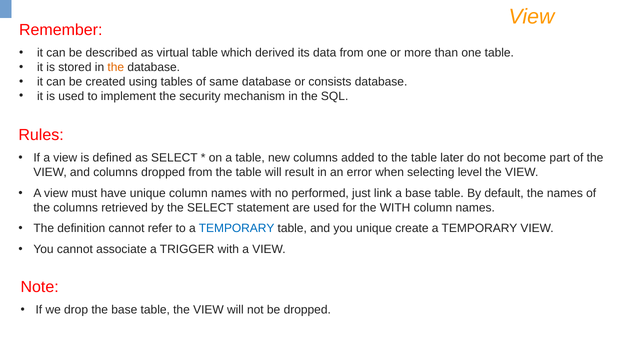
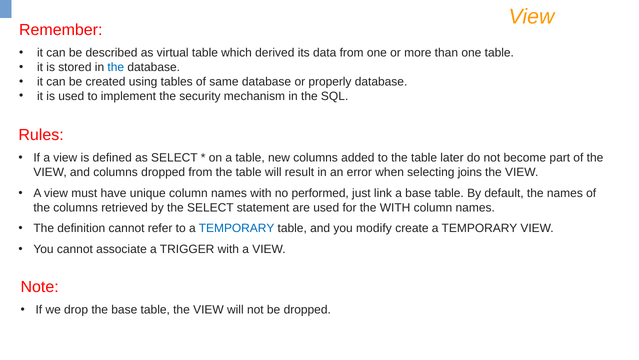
the colour: orange -> blue (116, 67)
consists: consists -> properly (330, 82)
level: level -> joins (470, 172)
you unique: unique -> modify (374, 228)
